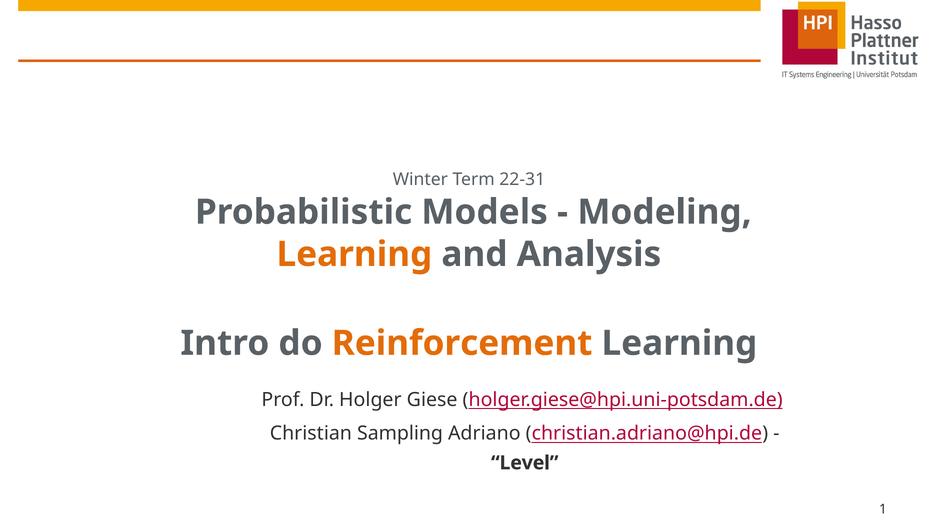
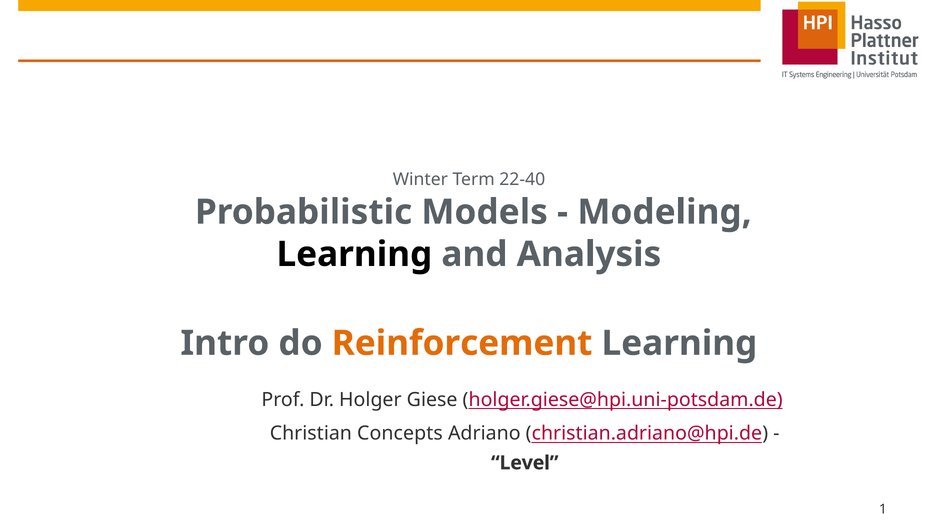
22-31: 22-31 -> 22-40 (522, 180)
Learning colour: orange -> black (354, 255)
Sampling: Sampling -> Concepts (400, 434)
